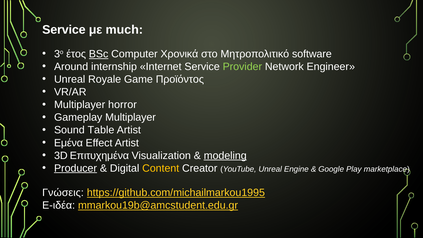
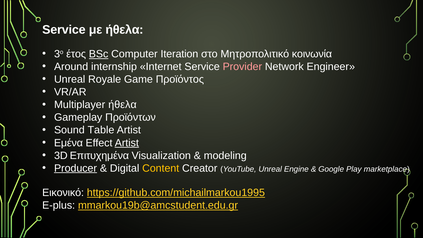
με much: much -> ήθελα (124, 30)
Χρονικά: Χρονικά -> Iteration (179, 54)
software: software -> κοινωνία (312, 54)
Provider colour: light green -> pink (242, 67)
Multiplayer horror: horror -> ήθελα (122, 105)
Gameplay Multiplayer: Multiplayer -> Προϊόντων (131, 117)
Artist underline: none -> present (127, 143)
modeling underline: present -> none (225, 156)
Γνώσεις: Γνώσεις -> Εικονικό (63, 193)
E-ιδέα: E-ιδέα -> E-plus (59, 205)
